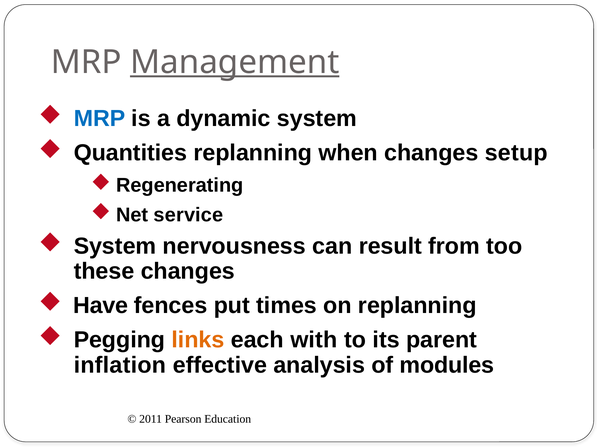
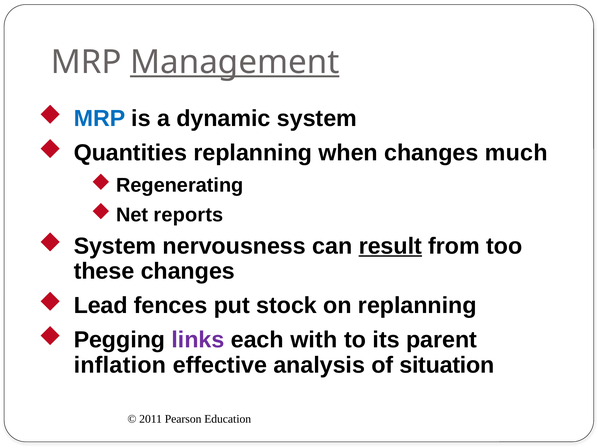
setup: setup -> much (516, 153)
service: service -> reports (188, 215)
result underline: none -> present (390, 246)
Have: Have -> Lead (101, 306)
times: times -> stock (287, 306)
links colour: orange -> purple (198, 340)
modules: modules -> situation (447, 365)
